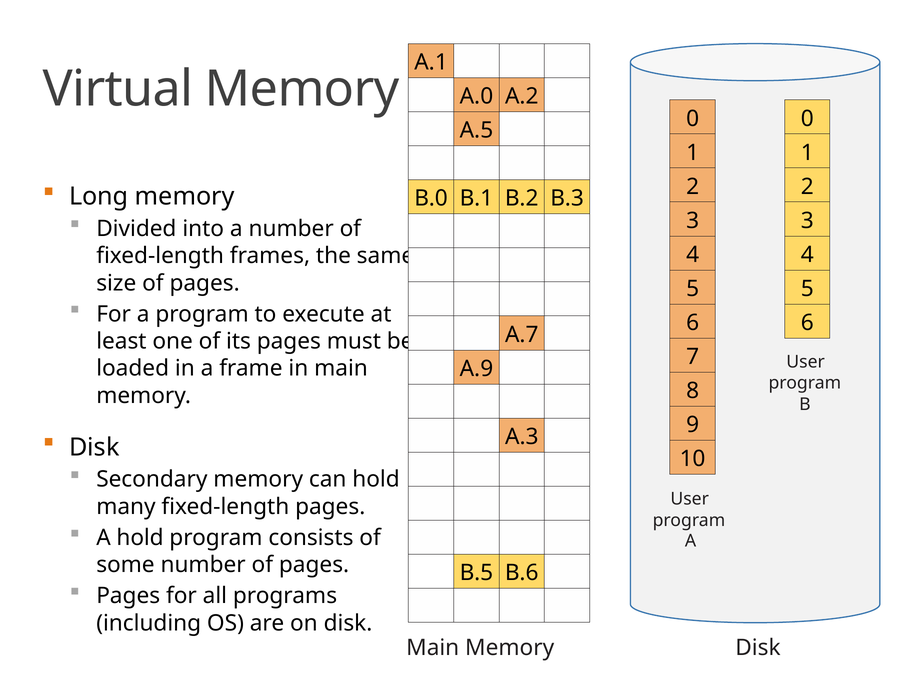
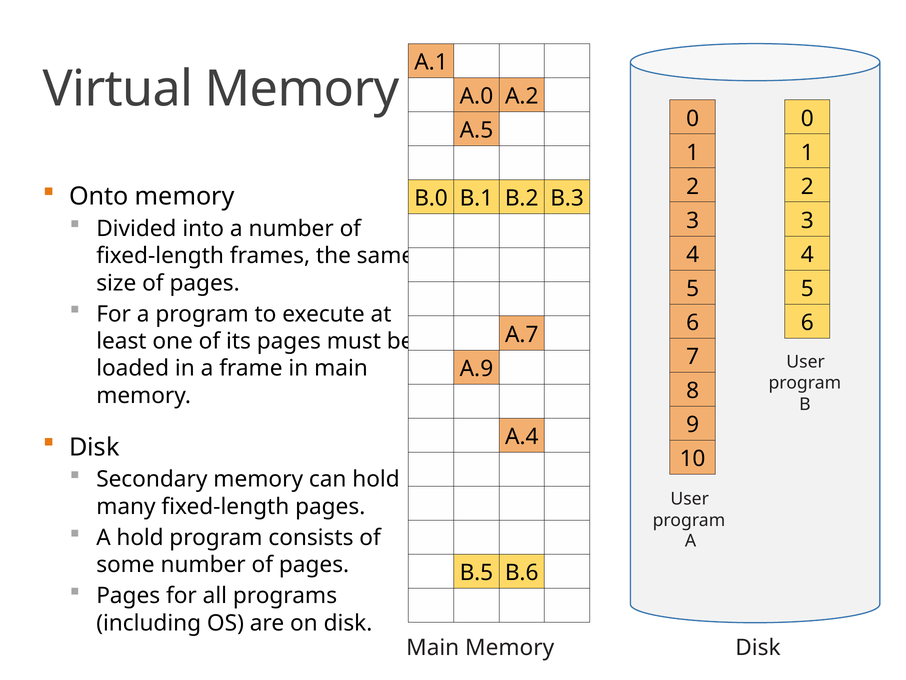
Long: Long -> Onto (99, 196)
A.3: A.3 -> A.4 (522, 436)
